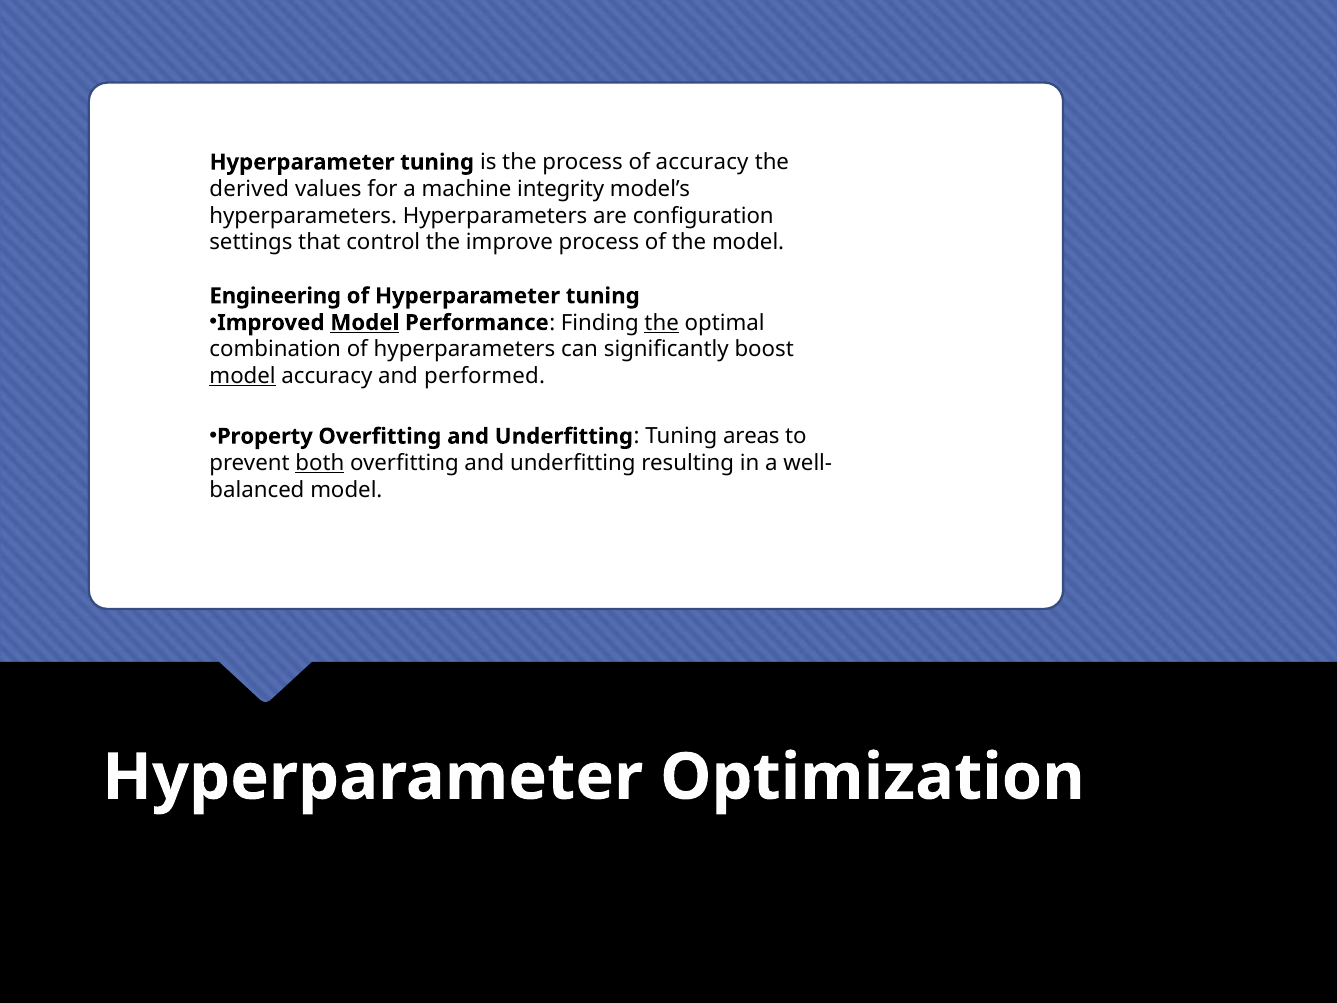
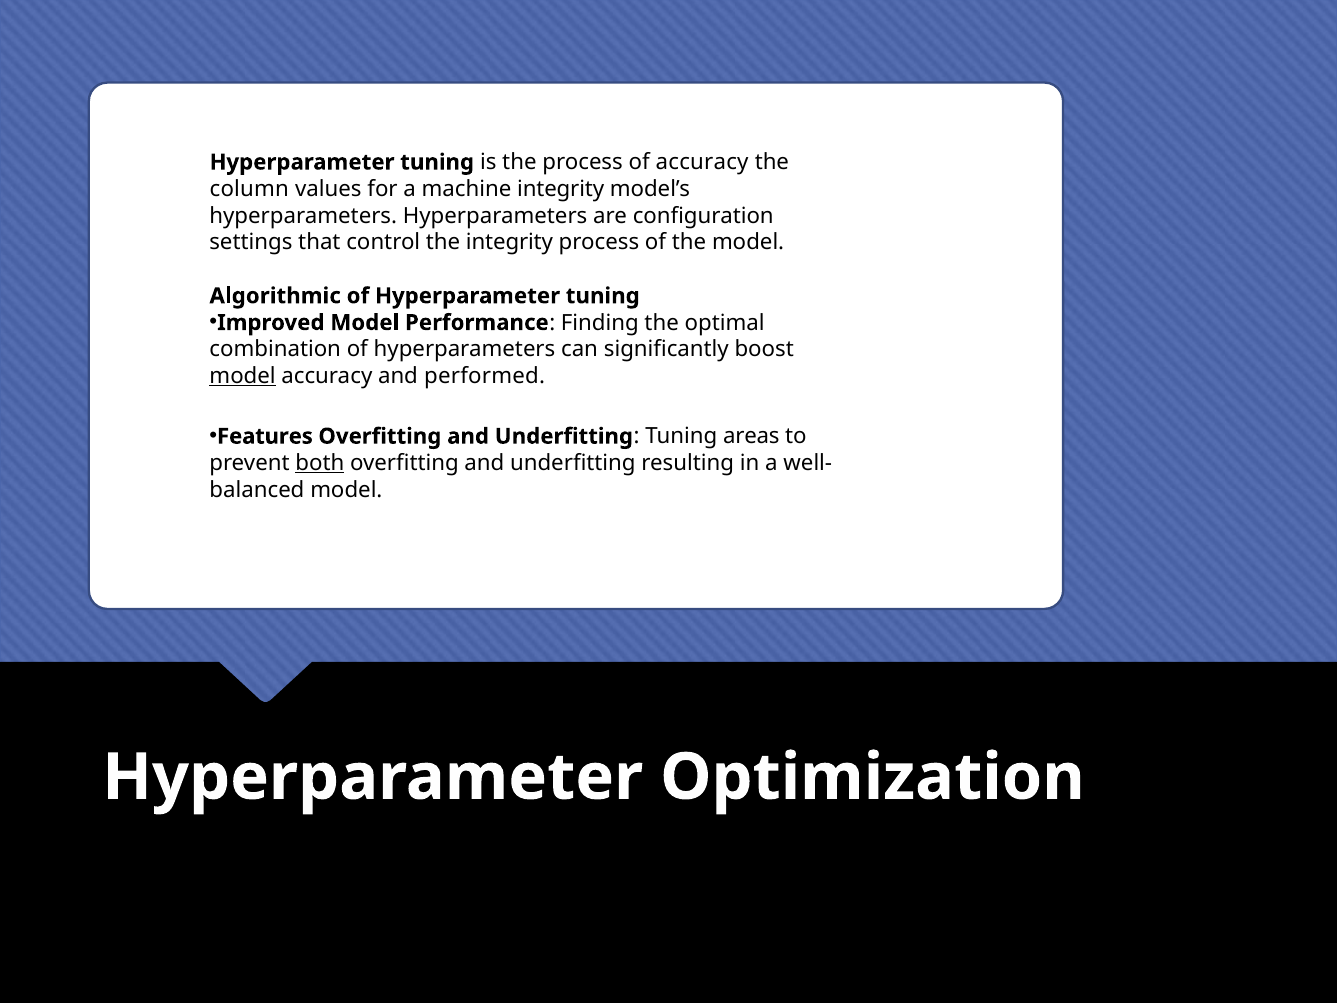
derived: derived -> column (249, 189)
the improve: improve -> integrity (509, 242)
Engineering: Engineering -> Algorithmic (275, 296)
Model underline: present -> none (365, 323)
the underline: present -> none (662, 323)
Property: Property -> Features (265, 436)
